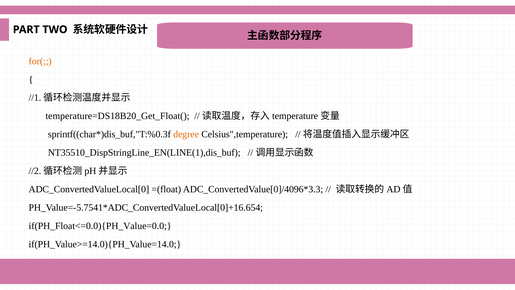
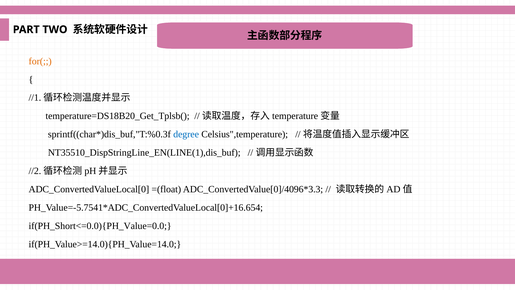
temperature=DS18B20_Get_Float(: temperature=DS18B20_Get_Float( -> temperature=DS18B20_Get_Tplsb( (118, 116)
degree colour: orange -> blue (186, 134)
if(PH_Float<=0.0){PH_Value=0.0: if(PH_Float<=0.0){PH_Value=0.0 -> if(PH_Short<=0.0){PH_Value=0.0 (100, 226)
